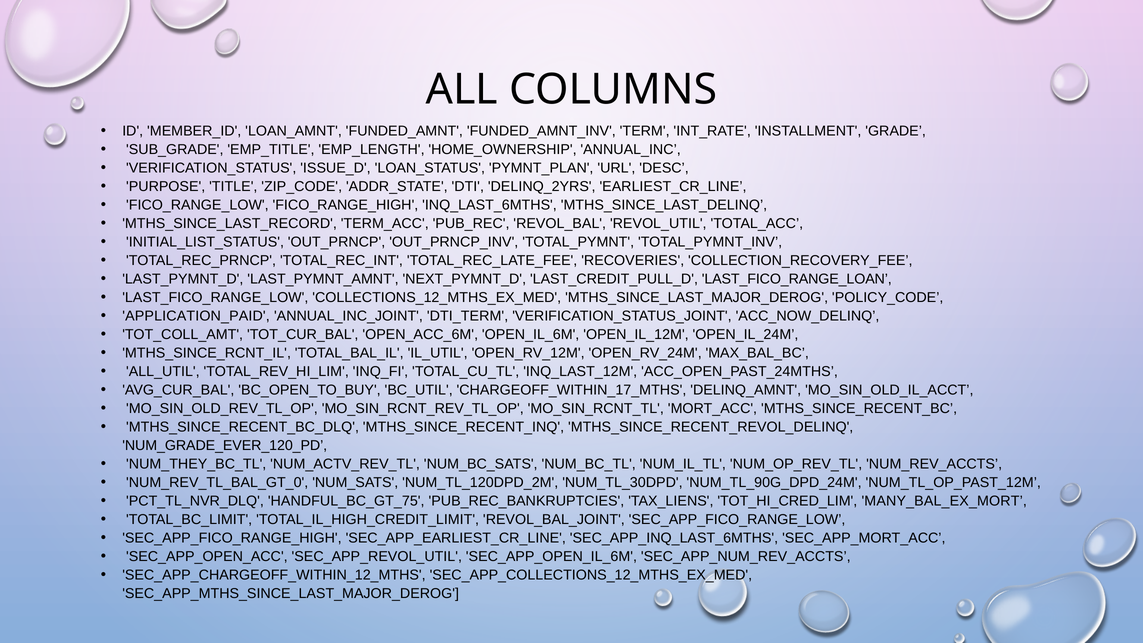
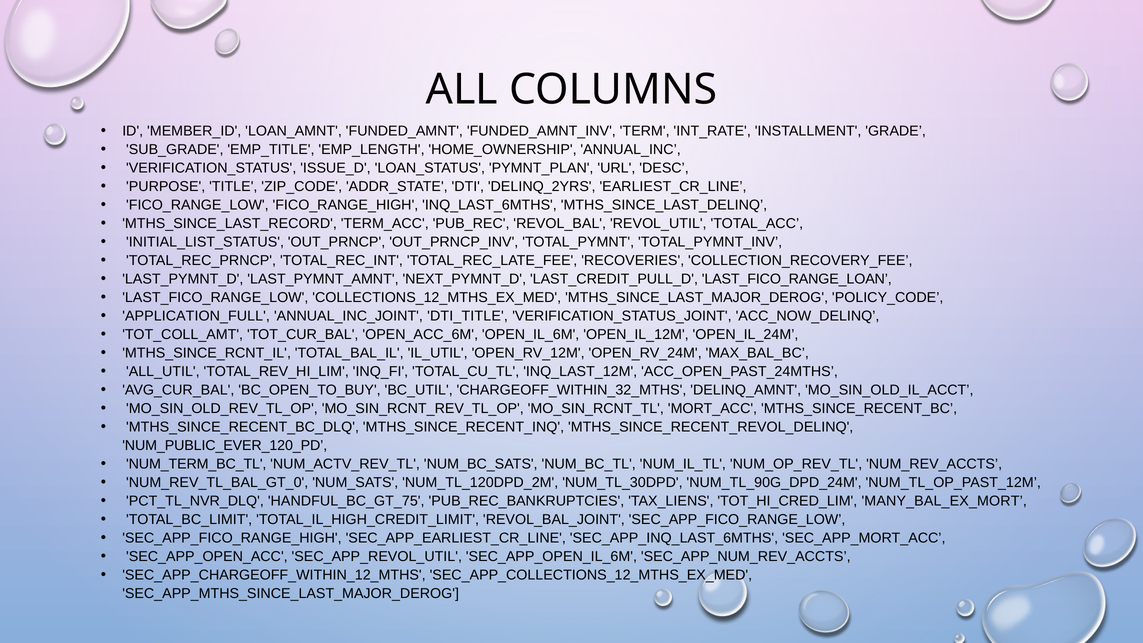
APPLICATION_PAID: APPLICATION_PAID -> APPLICATION_FULL (196, 316)
DTI_TERM: DTI_TERM -> DTI_TITLE (468, 316)
CHARGEOFF_WITHIN_17_MTHS: CHARGEOFF_WITHIN_17_MTHS -> CHARGEOFF_WITHIN_32_MTHS (571, 390)
NUM_GRADE_EVER_120_PD: NUM_GRADE_EVER_120_PD -> NUM_PUBLIC_EVER_120_PD (225, 446)
NUM_THEY_BC_TL: NUM_THEY_BC_TL -> NUM_TERM_BC_TL (196, 464)
